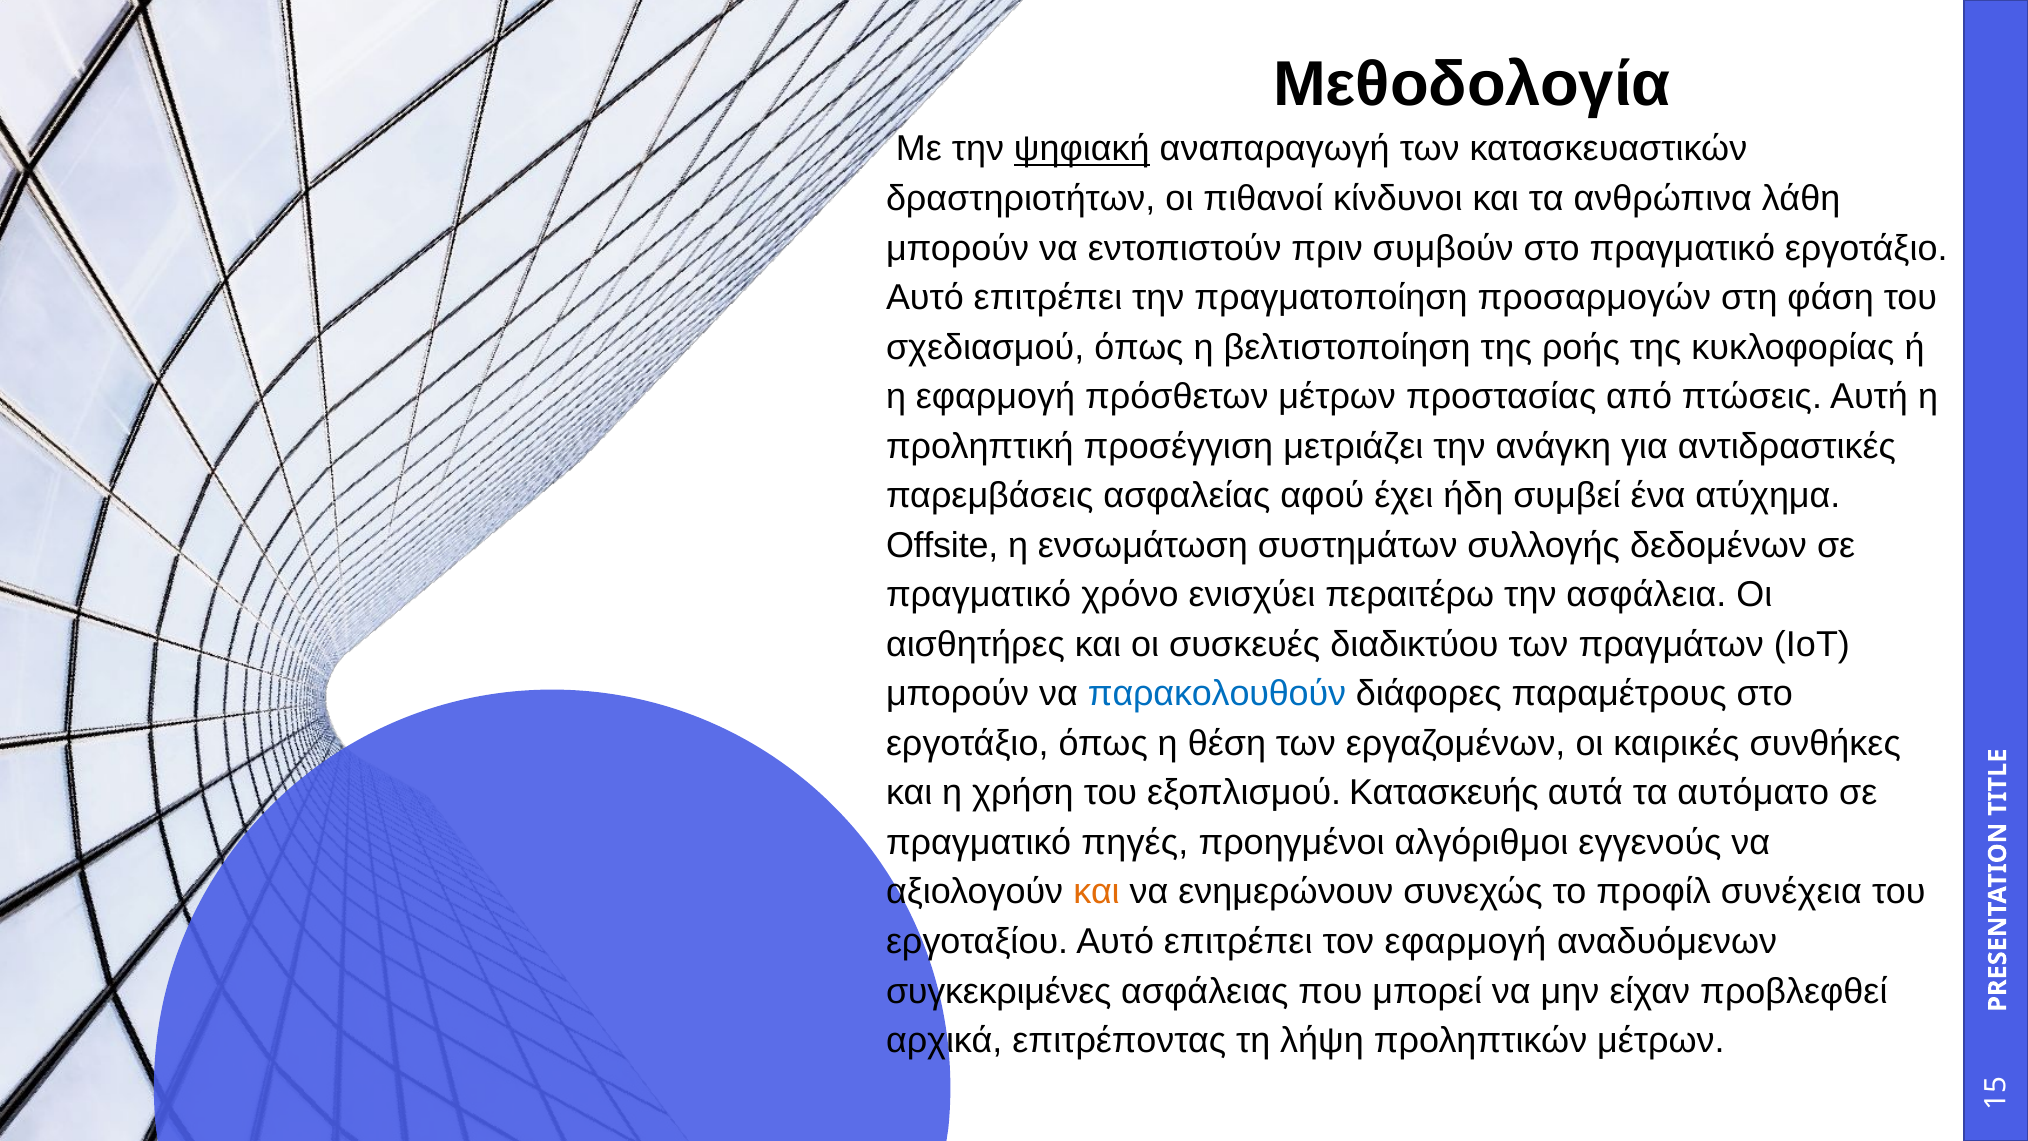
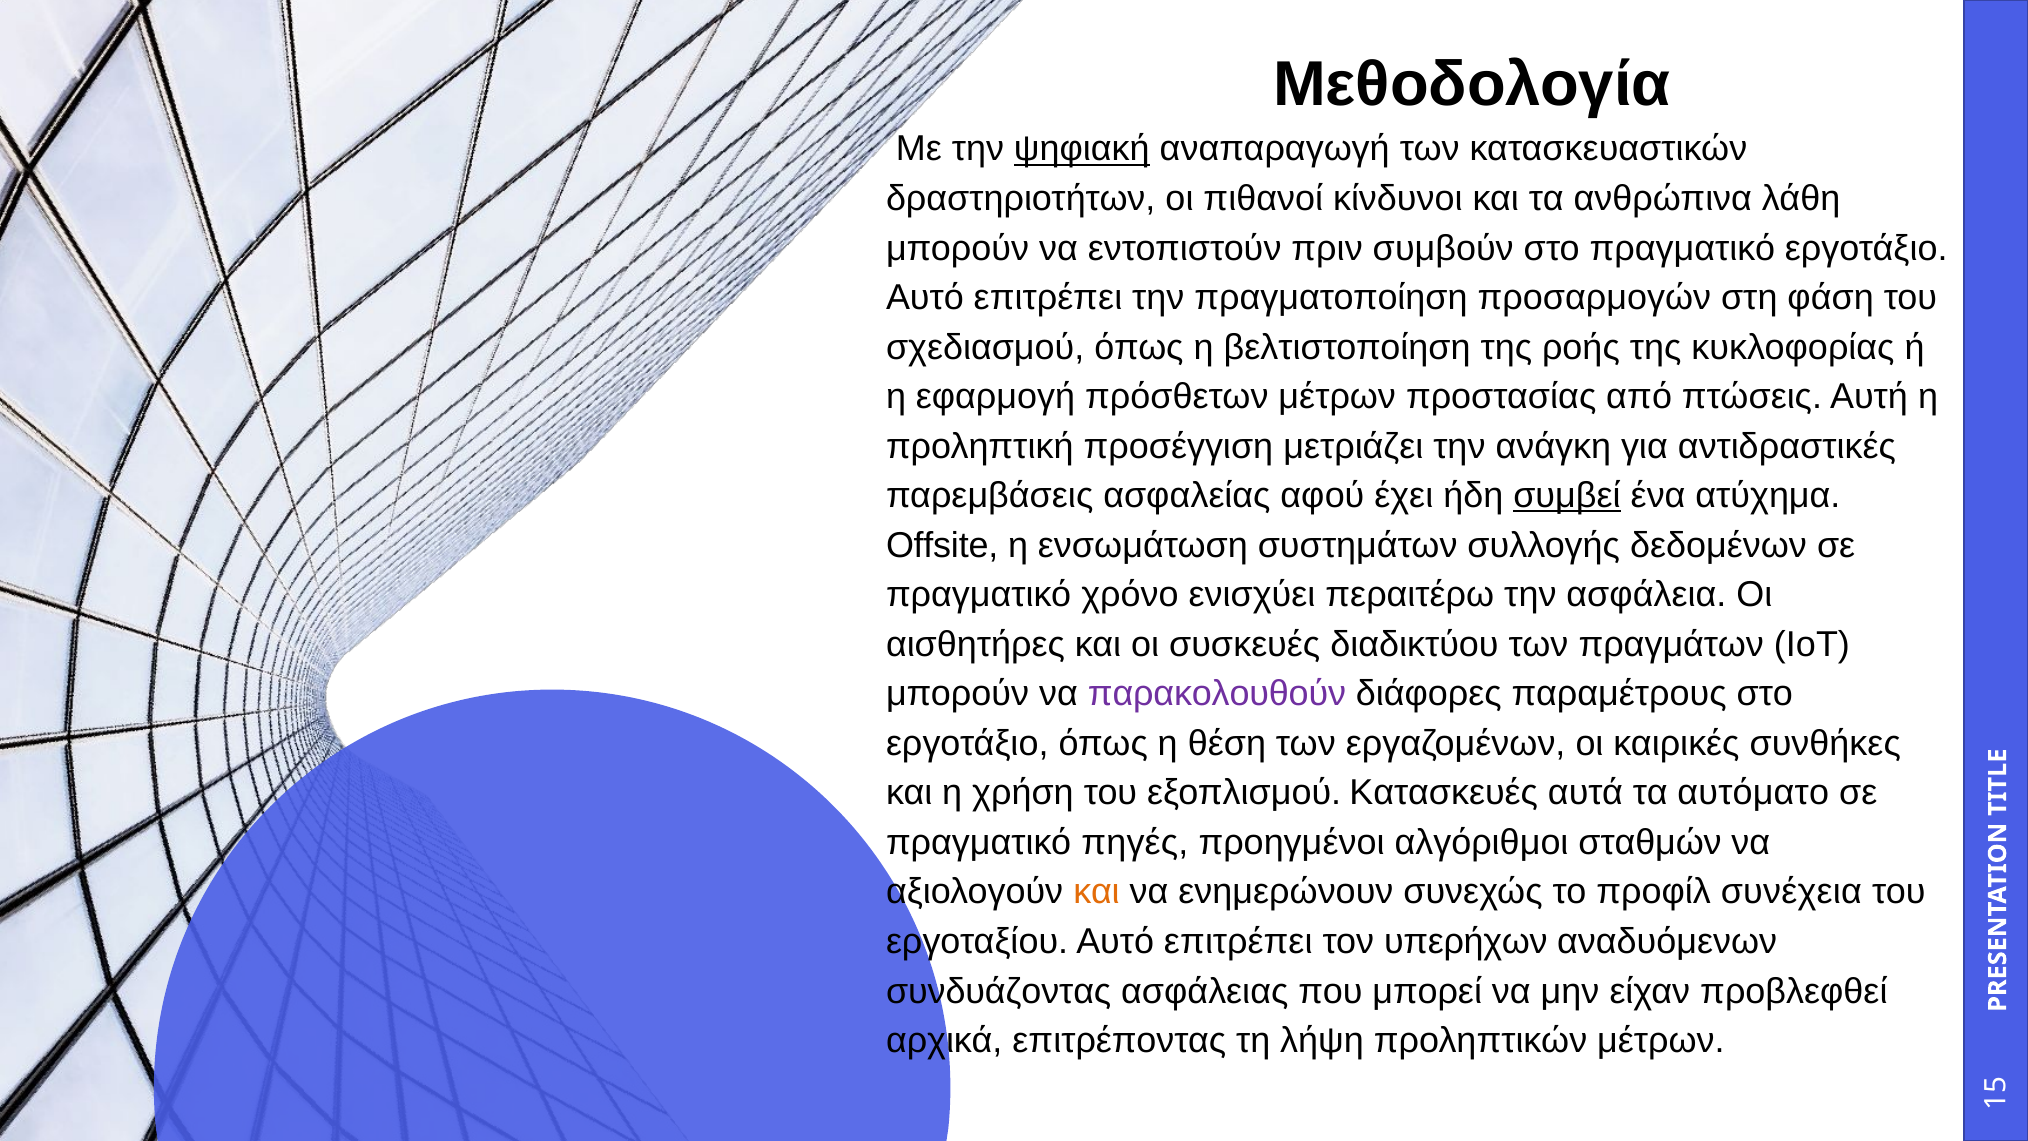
συμβεί underline: none -> present (1567, 496)
παρακολουθούν colour: blue -> purple (1217, 694)
Κατασκευής: Κατασκευής -> Κατασκευές (1444, 793)
εγγενούς: εγγενούς -> σταθμών (1650, 842)
τον εφαρμογή: εφαρμογή -> υπερήχων (1466, 941)
συγκεκριμένες: συγκεκριμένες -> συνδυάζοντας (999, 991)
